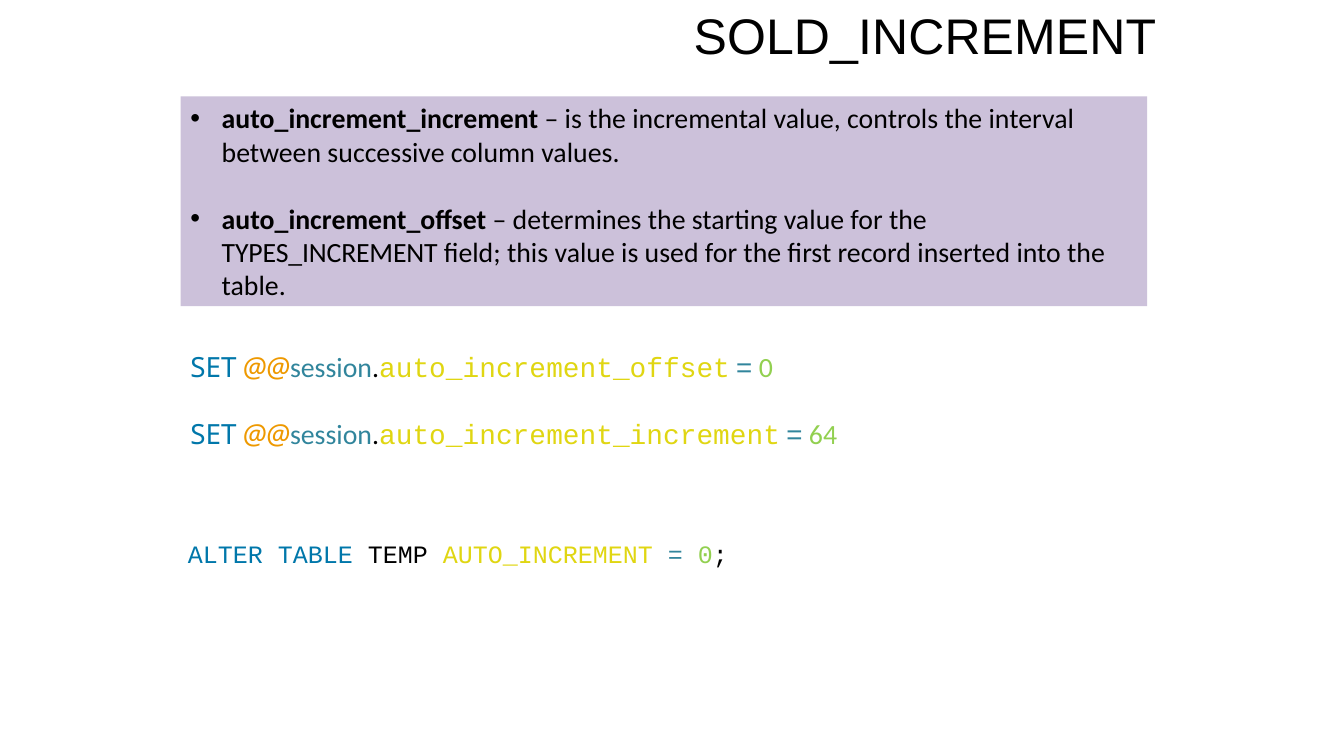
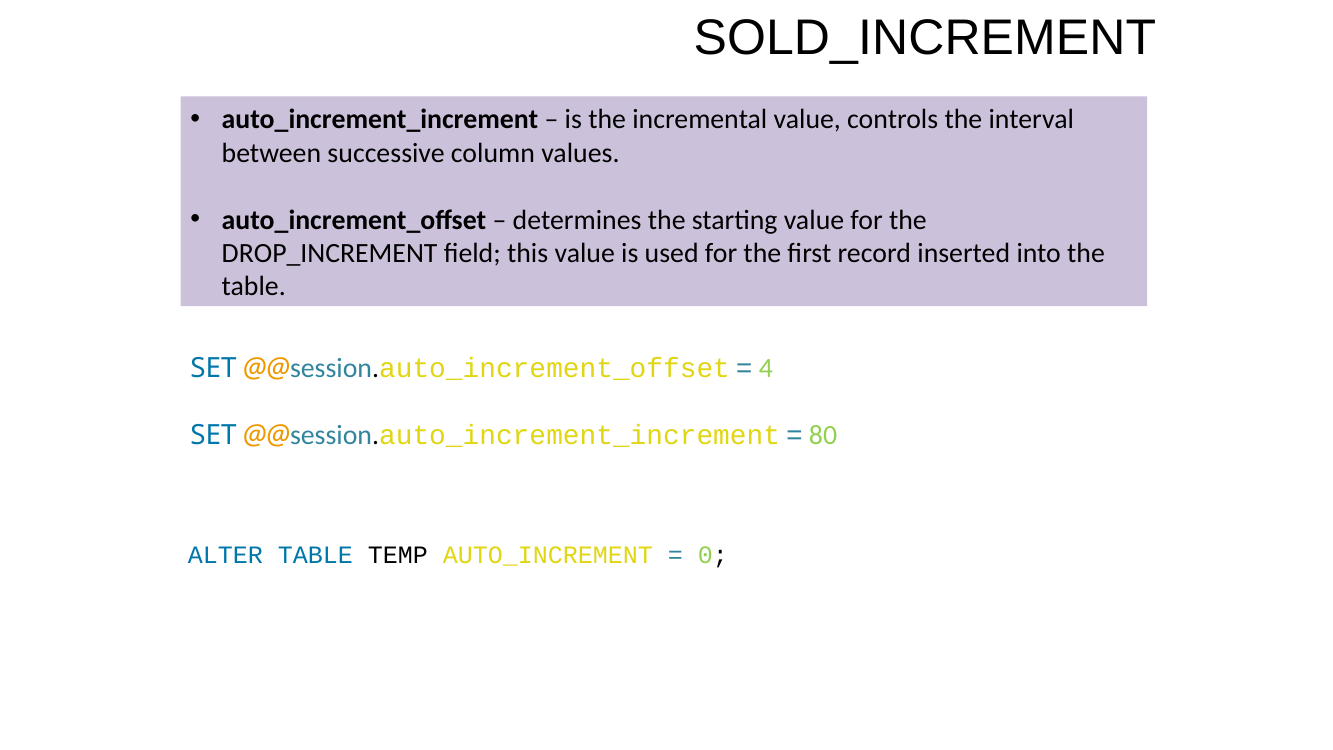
TYPES_INCREMENT: TYPES_INCREMENT -> DROP_INCREMENT (330, 253)
0: 0 -> 4 (766, 369)
64: 64 -> 80 (823, 435)
